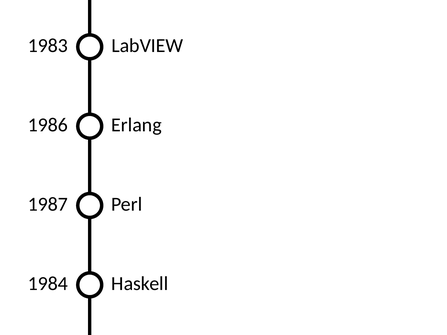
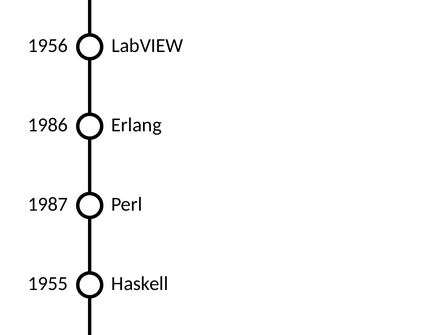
1983: 1983 -> 1956 (48, 46)
1984: 1984 -> 1955 (48, 284)
